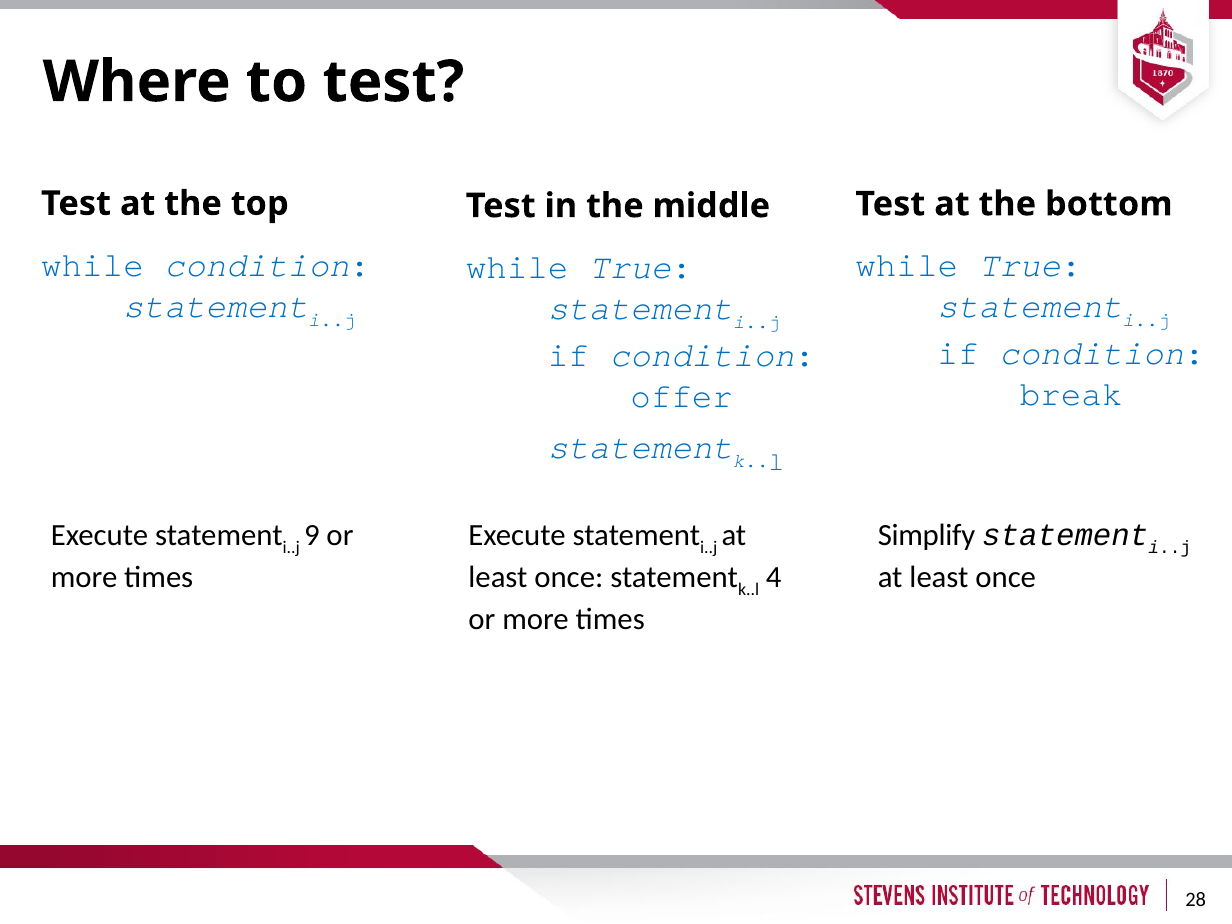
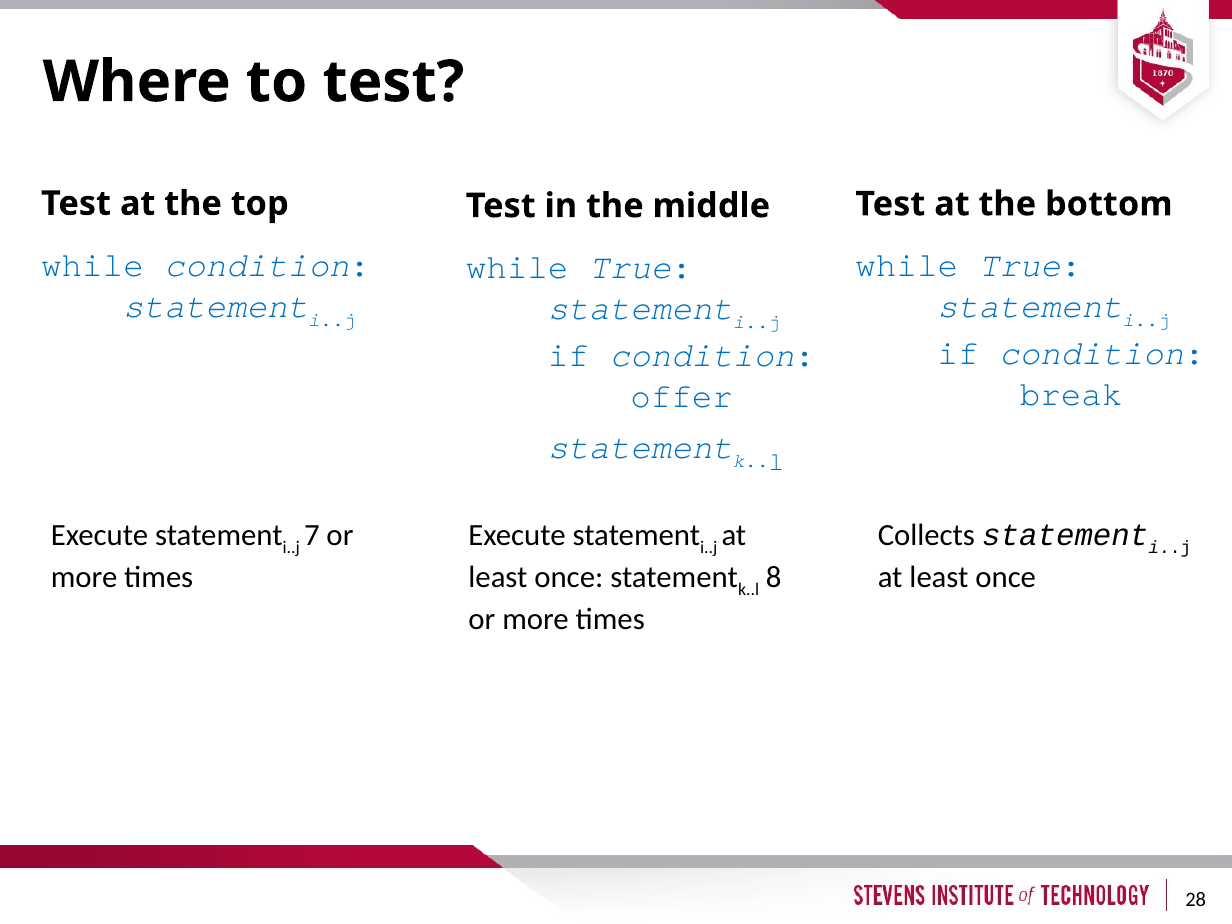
9: 9 -> 7 (312, 535)
Simplify: Simplify -> Collects (926, 535)
4: 4 -> 8 (774, 577)
